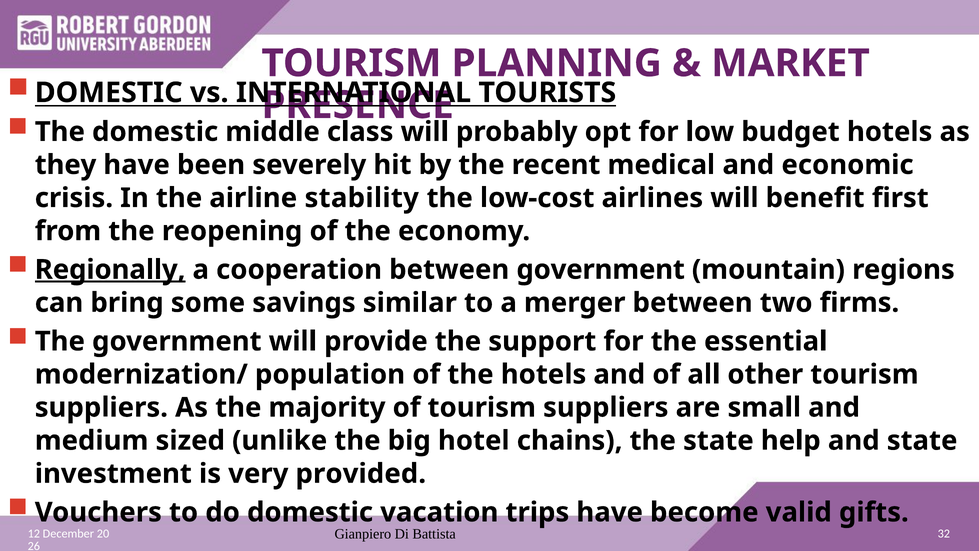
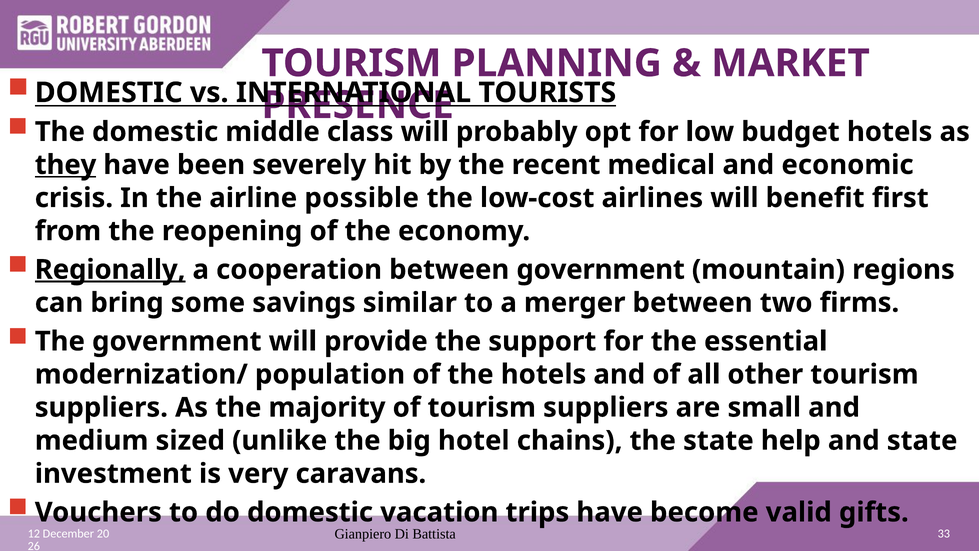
they underline: none -> present (66, 165)
stability: stability -> possible (362, 198)
provided: provided -> caravans (361, 473)
32: 32 -> 33 (944, 534)
